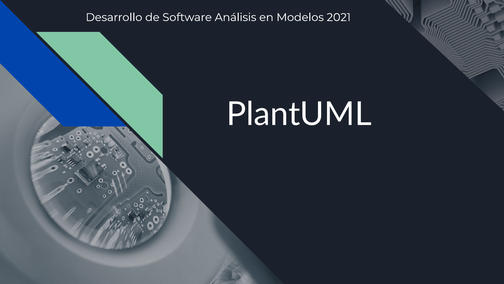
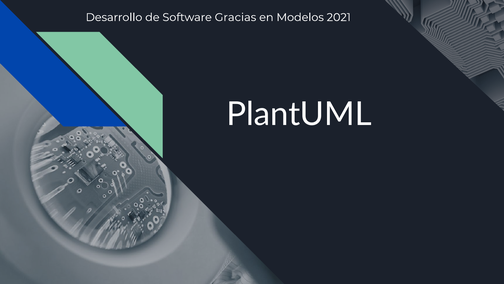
Análisis: Análisis -> Gracias (235, 17)
